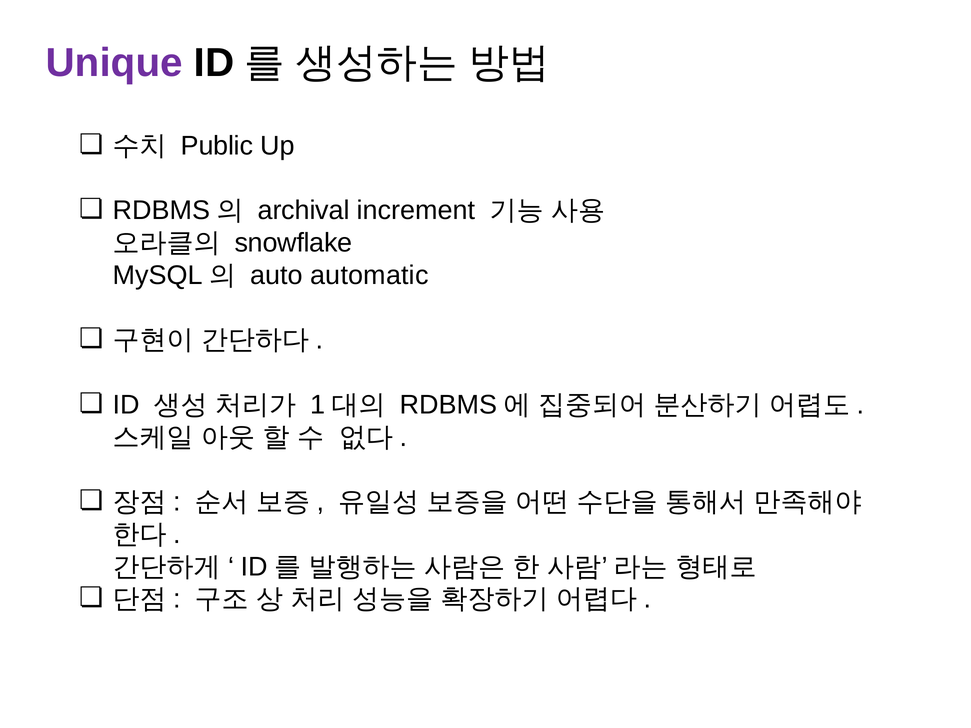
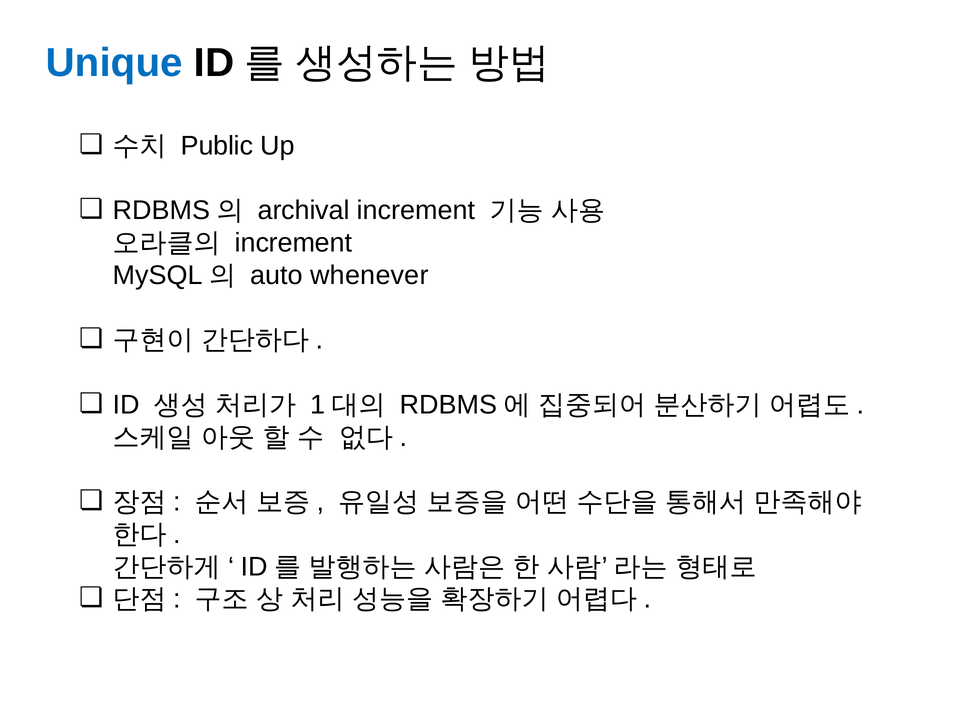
Unique colour: purple -> blue (114, 63)
snowflake: snowflake -> increment (293, 243)
automatic: automatic -> whenever (369, 275)
